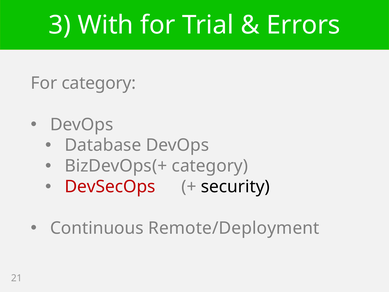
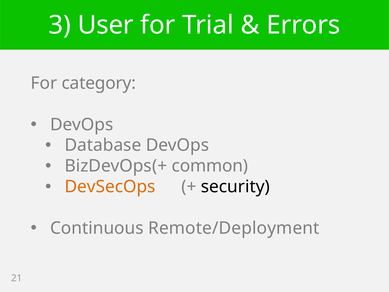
With: With -> User (106, 25)
category: category -> common (210, 166)
DevSecOps colour: red -> orange (110, 187)
